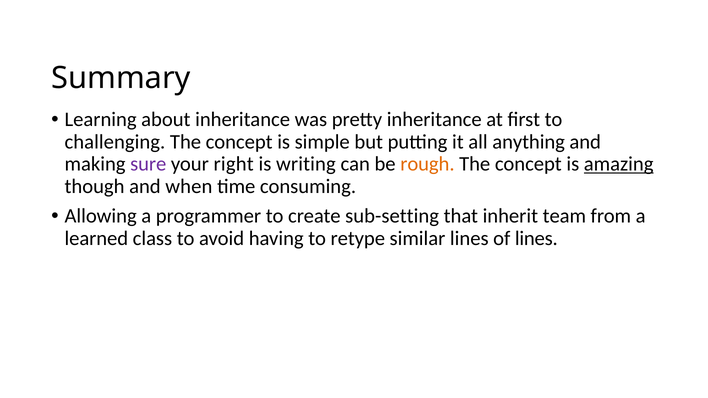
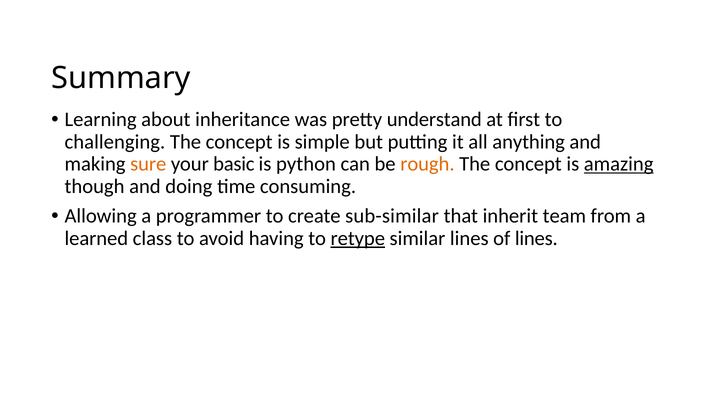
pretty inheritance: inheritance -> understand (434, 120)
sure colour: purple -> orange (148, 164)
right: right -> basic (234, 164)
writing: writing -> python (306, 164)
when: when -> doing (189, 187)
sub-setting: sub-setting -> sub-similar (392, 216)
retype underline: none -> present (358, 239)
